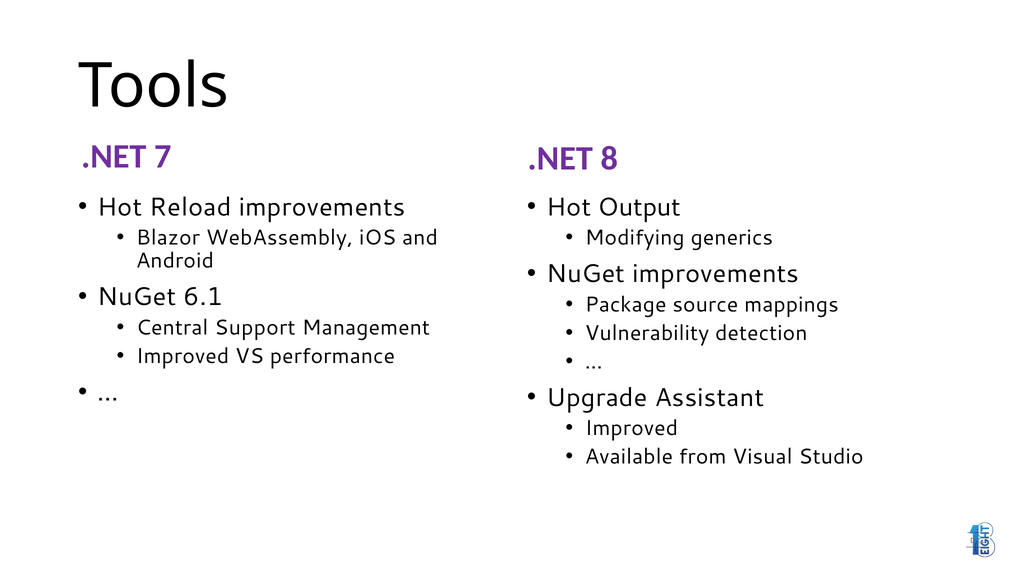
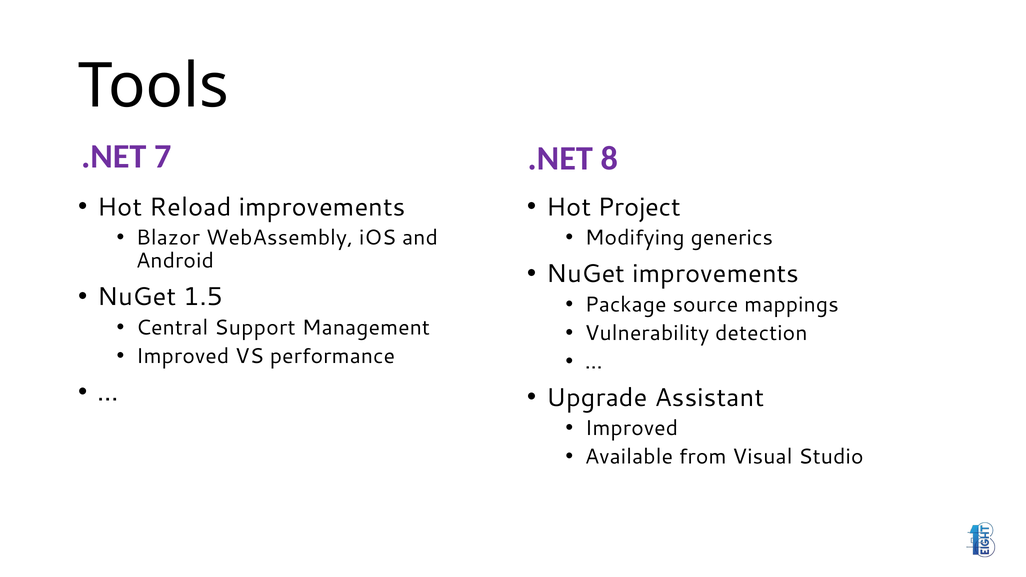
Output: Output -> Project (639, 207)
6.1: 6.1 -> 1.5 (203, 297)
